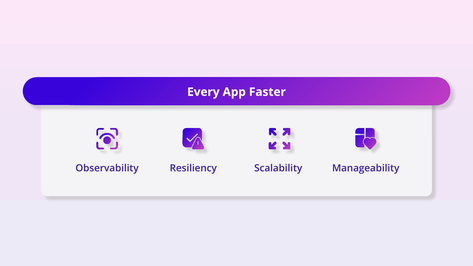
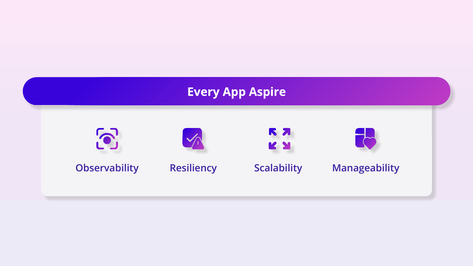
Faster: Faster -> Aspire (267, 92)
